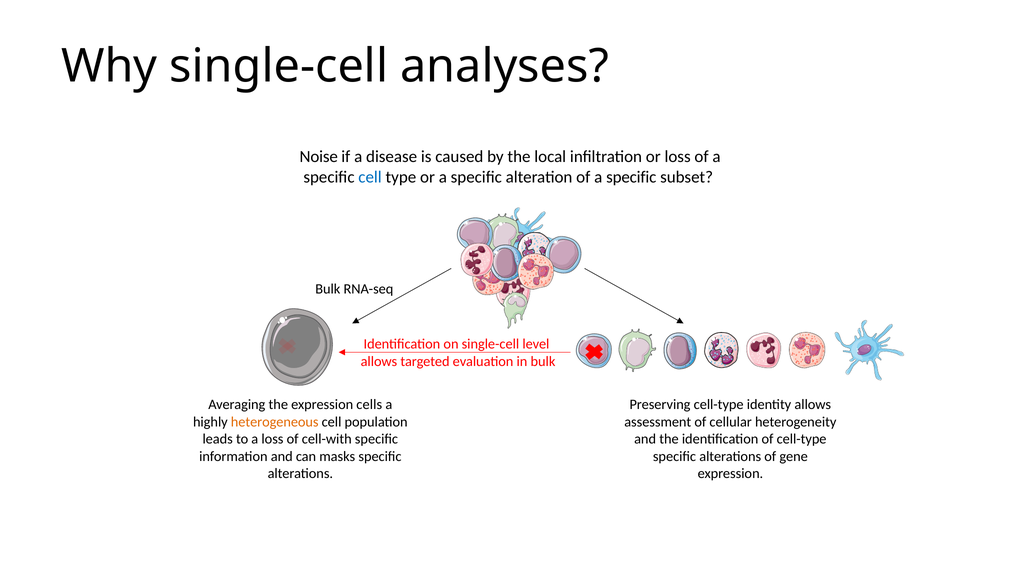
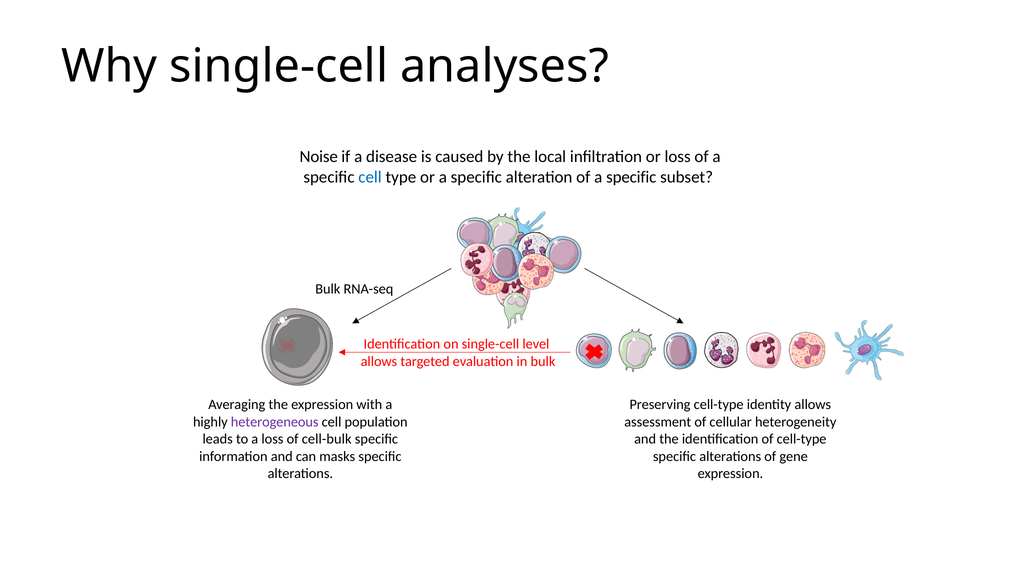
cells: cells -> with (369, 405)
heterogeneous colour: orange -> purple (275, 422)
cell-with: cell-with -> cell-bulk (327, 439)
